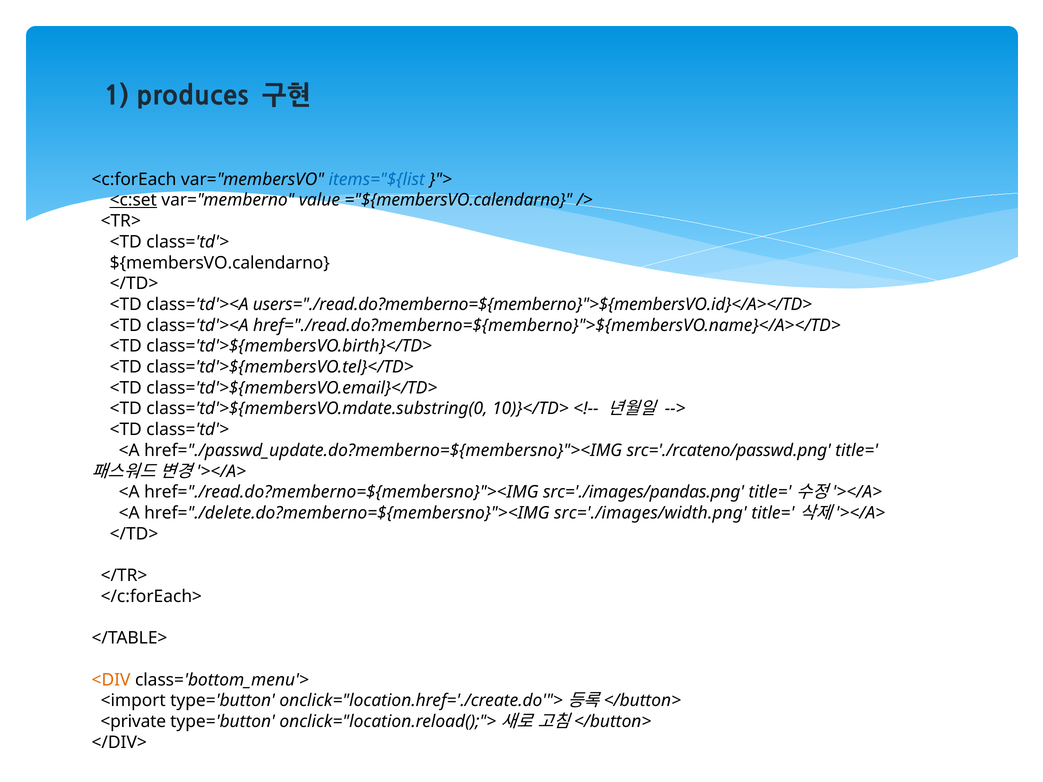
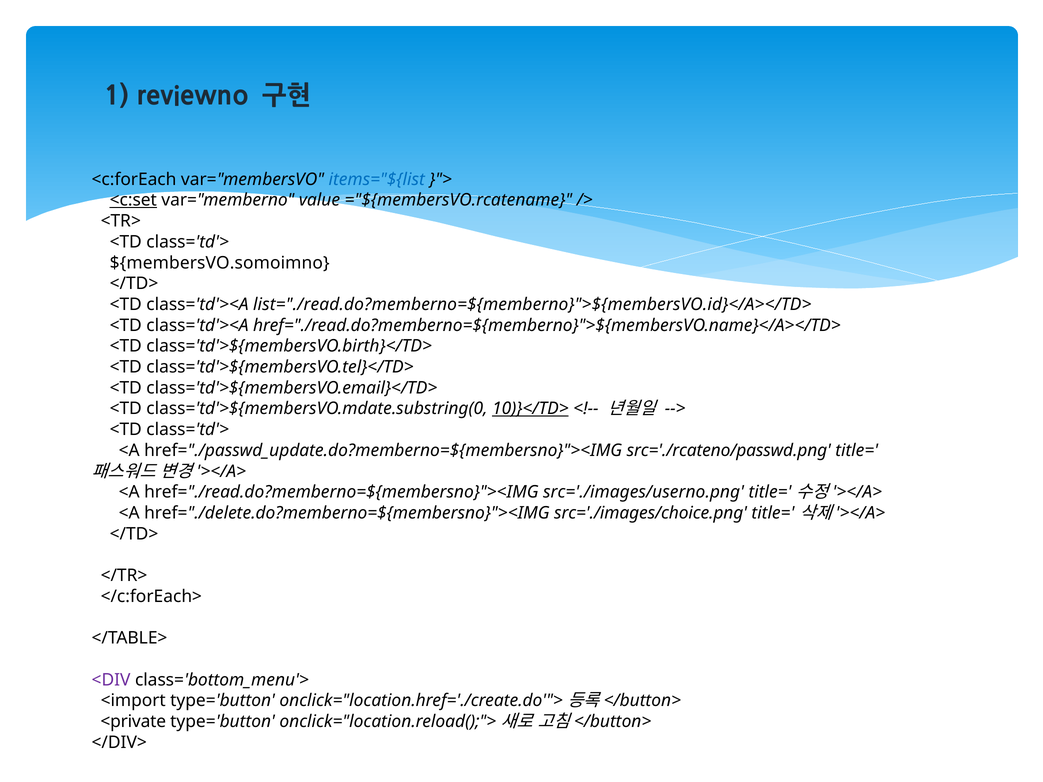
produces: produces -> reviewno (193, 96)
="${membersVO.calendarno: ="${membersVO.calendarno -> ="${membersVO.rcatename (458, 200)
${membersVO.calendarno: ${membersVO.calendarno -> ${membersVO.somoimno (220, 263)
users="./read.do?memberno=${memberno}">${membersVO.id}</A></TD>: users="./read.do?memberno=${memberno}">${membersVO.id}</A></TD> -> list="./read.do?memberno=${memberno}">${membersVO.id}</A></TD> (532, 305)
10)}</TD> underline: none -> present (530, 409)
src='./images/pandas.png: src='./images/pandas.png -> src='./images/userno.png (644, 492)
src='./images/width.png: src='./images/width.png -> src='./images/choice.png (651, 513)
<DIV colour: orange -> purple (111, 680)
